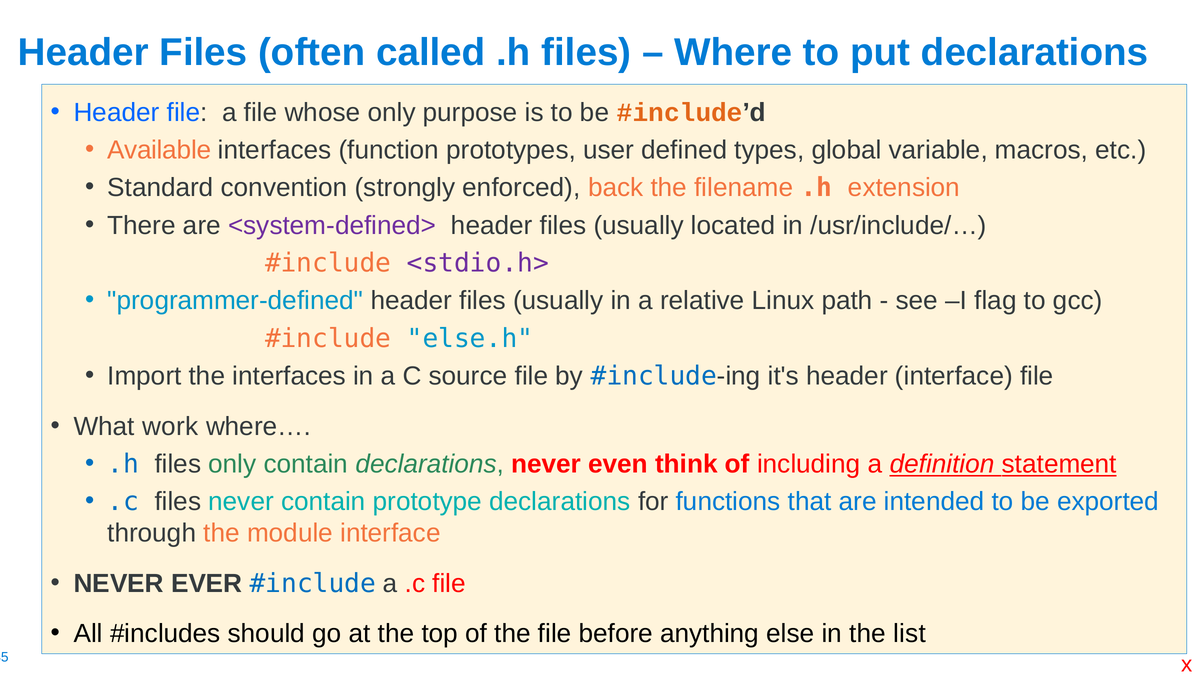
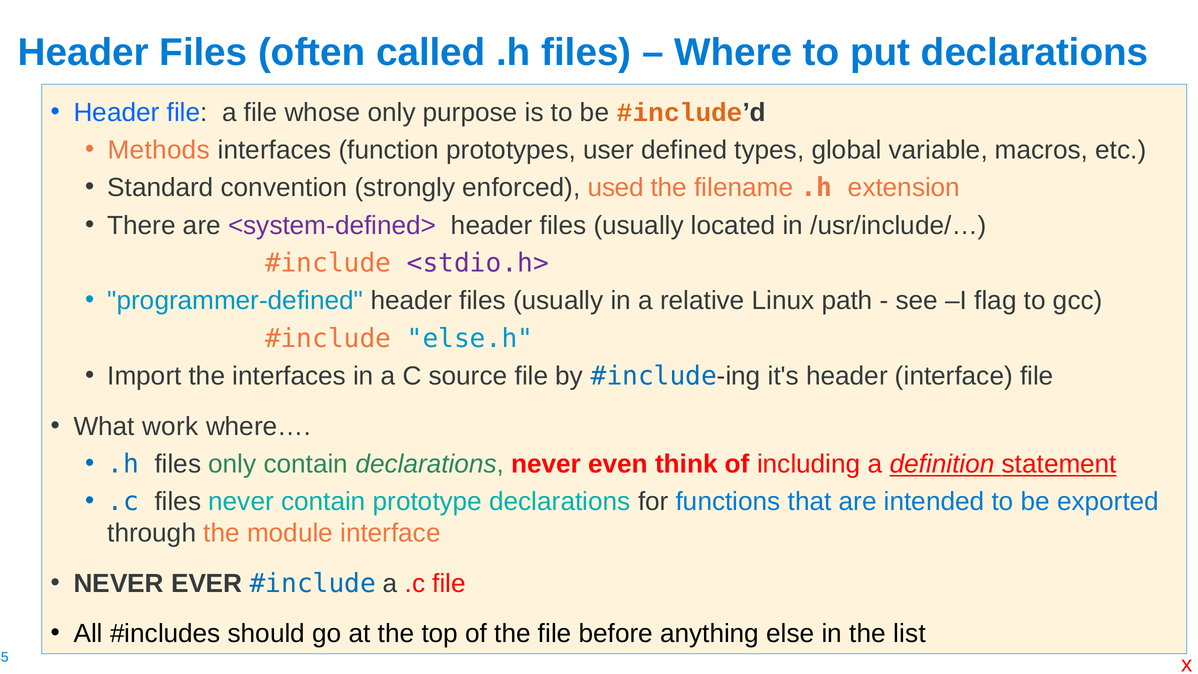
Available: Available -> Methods (159, 150)
back: back -> used (616, 188)
